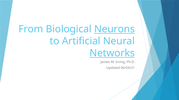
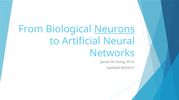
Networks underline: present -> none (112, 53)
